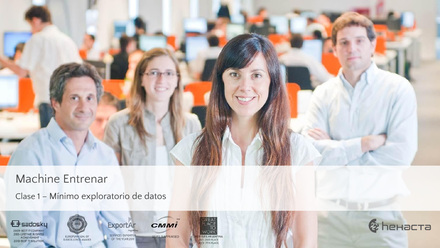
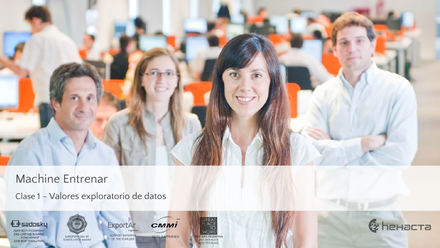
Mínimo: Mínimo -> Valores (64, 196)
